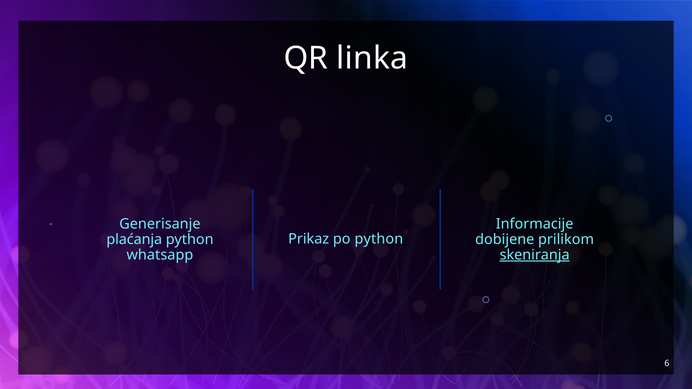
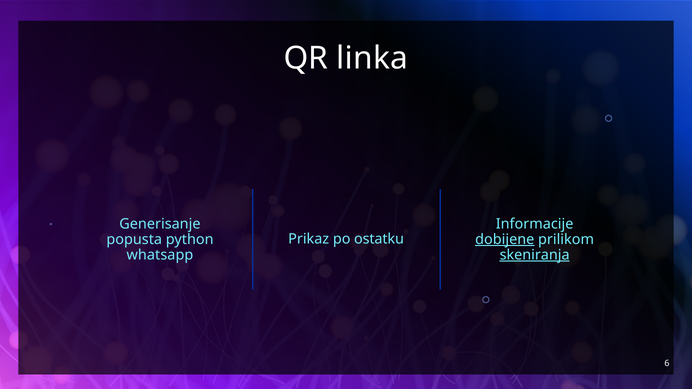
po python: python -> ostatku (379, 239)
plaćanja: plaćanja -> popusta (134, 240)
dobijene underline: none -> present (505, 240)
